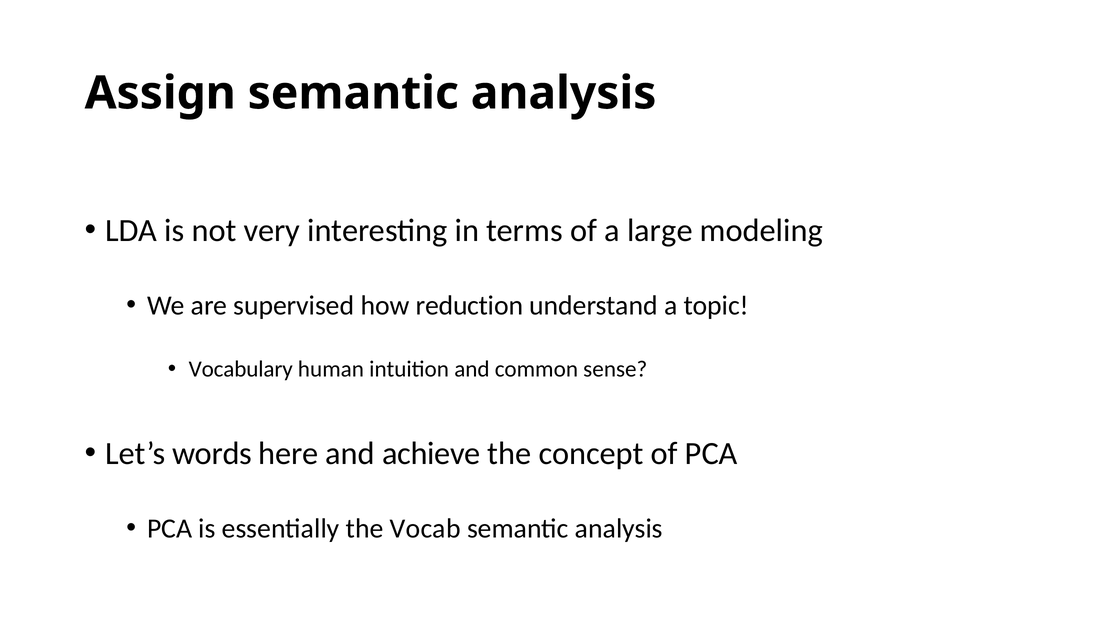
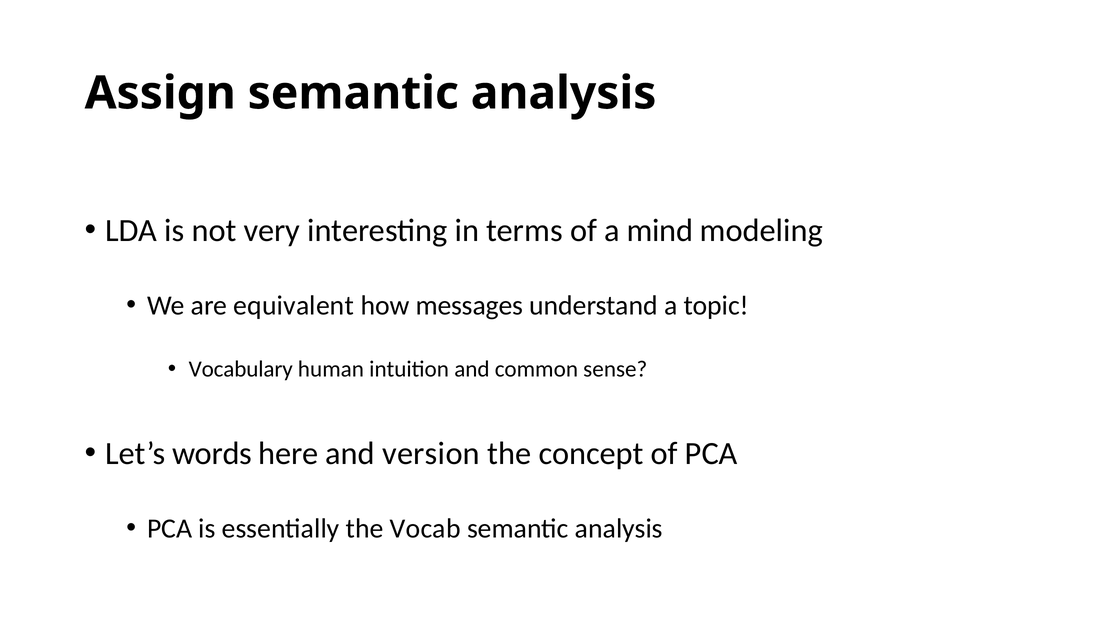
large: large -> mind (660, 231)
supervised: supervised -> equivalent (294, 306)
reduction: reduction -> messages (469, 306)
achieve: achieve -> version (431, 454)
